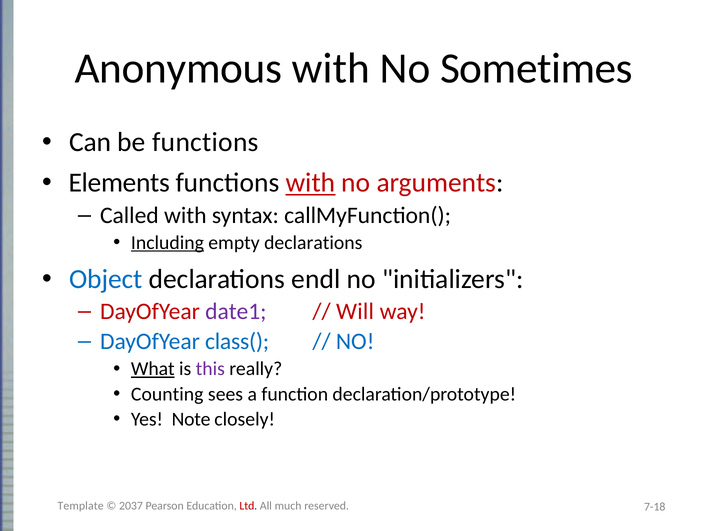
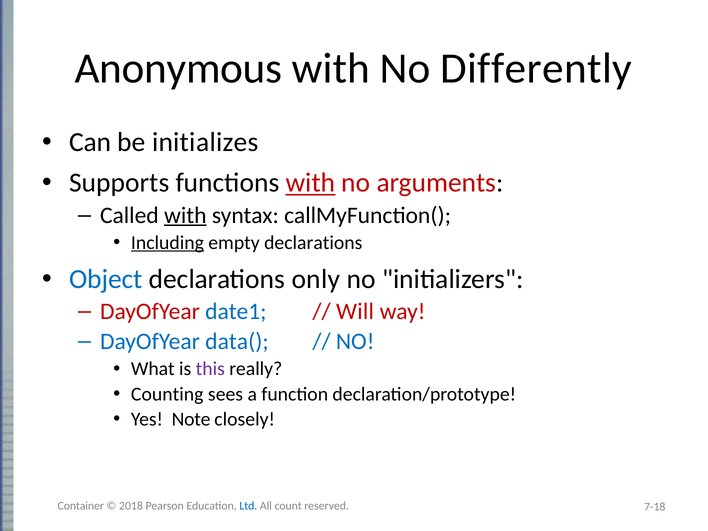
Sometimes: Sometimes -> Differently (536, 69)
be functions: functions -> initializes (205, 142)
Elements: Elements -> Supports (119, 183)
with underline: none -> present (185, 215)
endl: endl -> only (316, 279)
date1 colour: purple -> blue (236, 311)
class(: class( -> data( (237, 342)
What underline: present -> none (153, 369)
Template: Template -> Container (81, 506)
2037: 2037 -> 2018 (131, 506)
Ltd colour: red -> blue (248, 506)
much: much -> count (288, 506)
